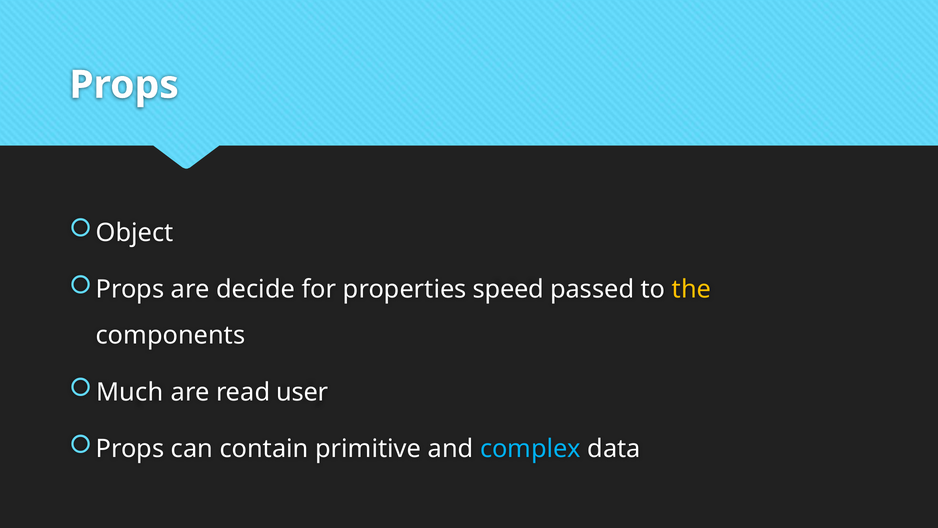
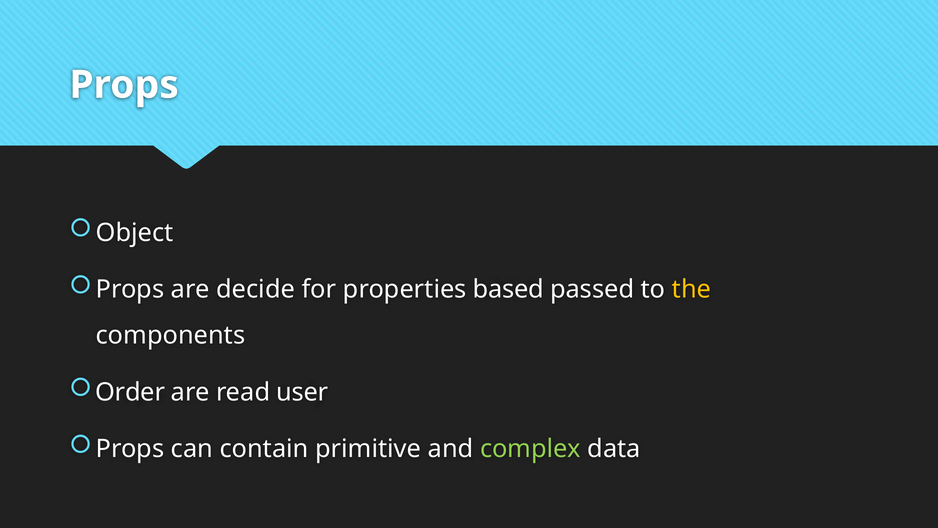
speed: speed -> based (508, 289)
Much: Much -> Order (130, 392)
complex colour: light blue -> light green (530, 449)
